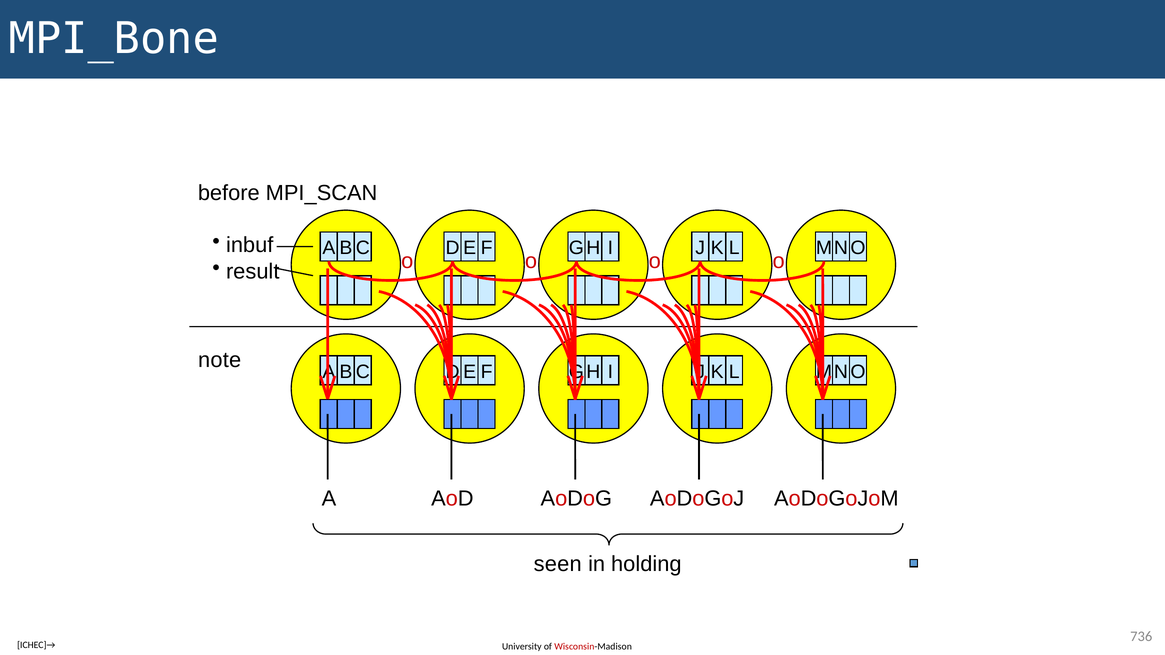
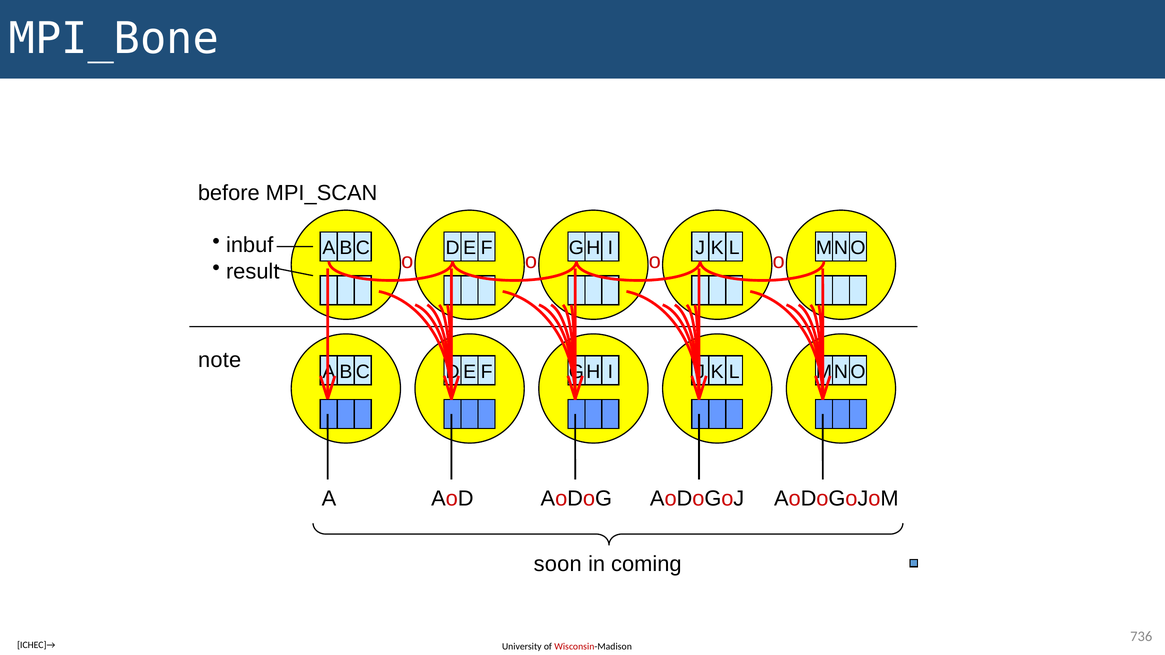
seen: seen -> soon (558, 564)
holding: holding -> coming (646, 564)
